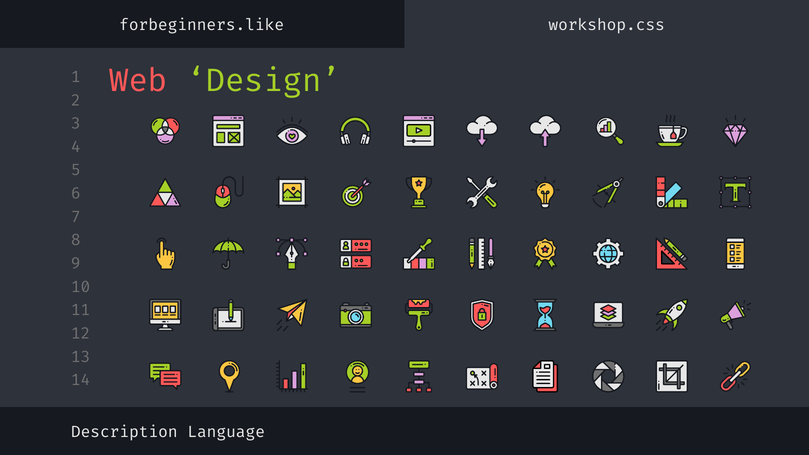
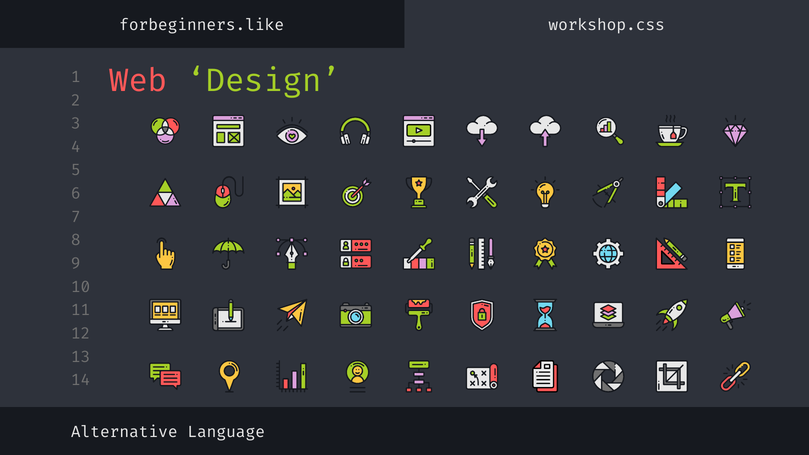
Description: Description -> Alternative (124, 432)
